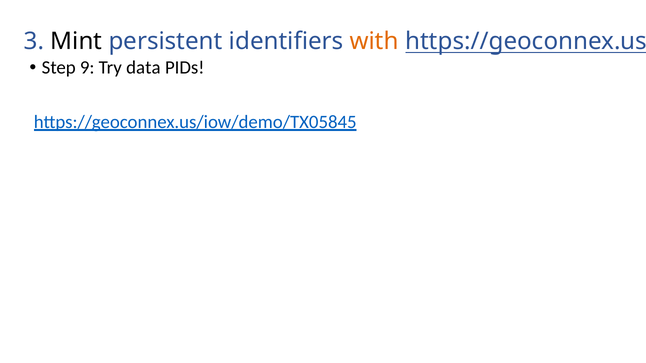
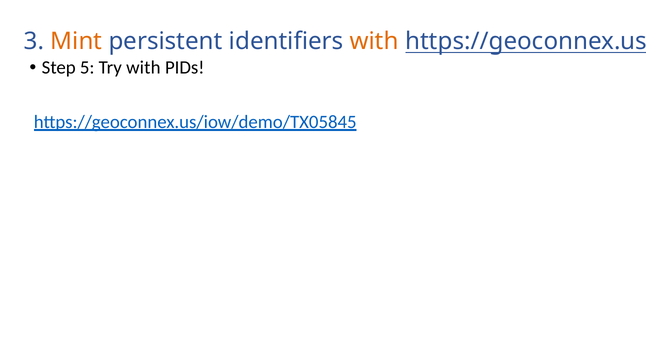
Mint colour: black -> orange (76, 41)
9: 9 -> 5 (87, 68)
Try data: data -> with (143, 68)
